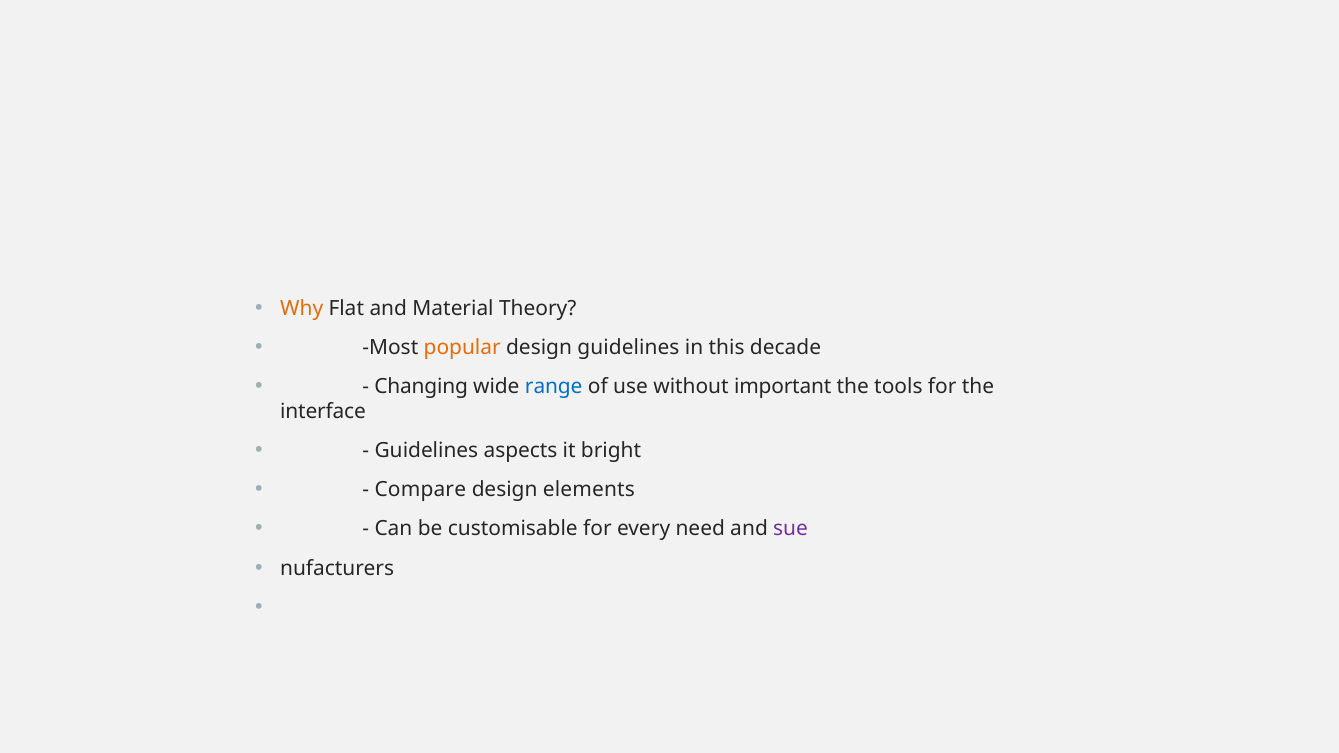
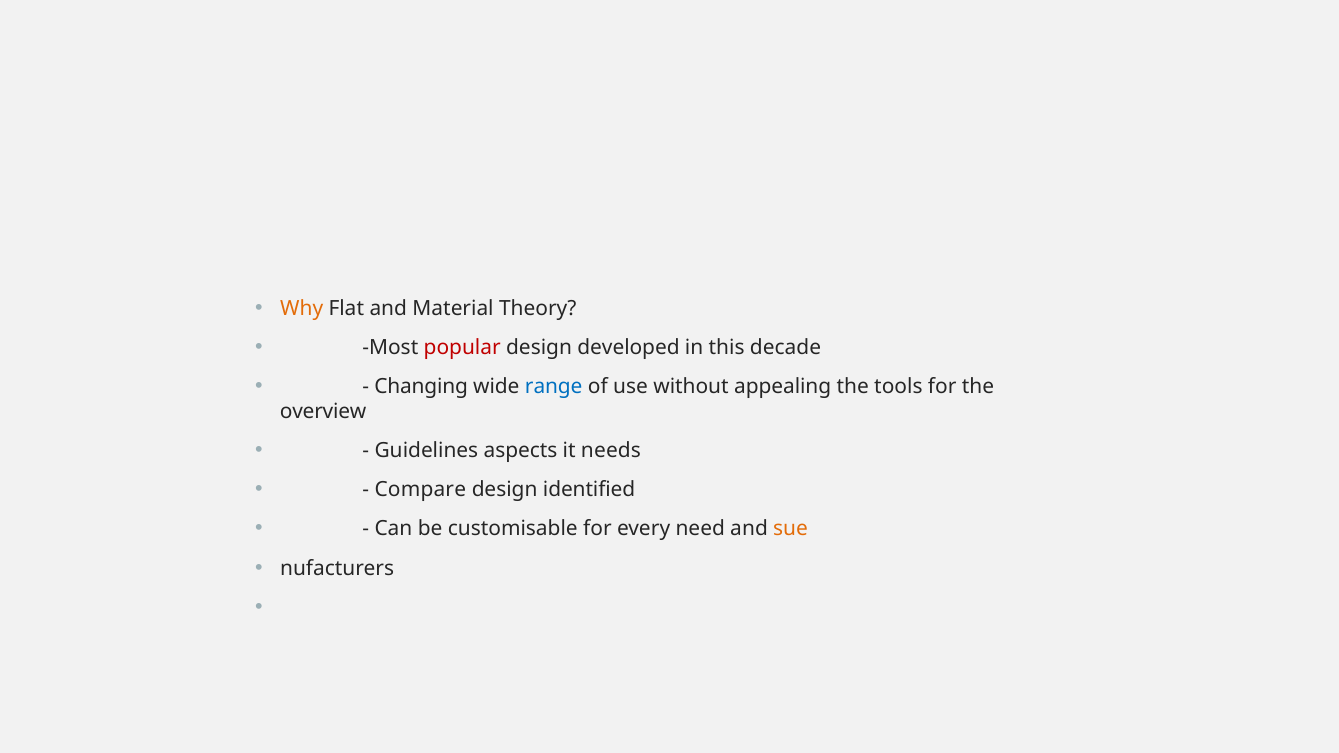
popular colour: orange -> red (462, 348)
design guidelines: guidelines -> developed (629, 348)
important: important -> appealing (783, 387)
interface: interface -> overview (323, 412)
bright: bright -> needs (611, 451)
elements: elements -> identified (589, 490)
sue colour: purple -> orange (791, 529)
